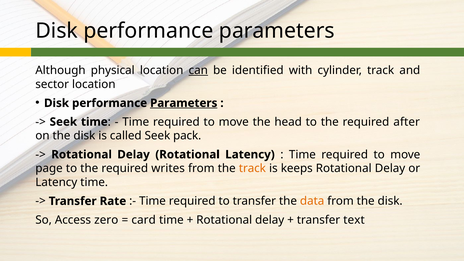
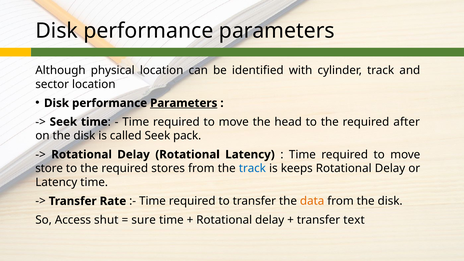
can underline: present -> none (198, 70)
page: page -> store (49, 168)
writes: writes -> stores (168, 168)
track colour: orange -> blue (252, 168)
zero: zero -> shut (106, 220)
card: card -> sure (144, 220)
